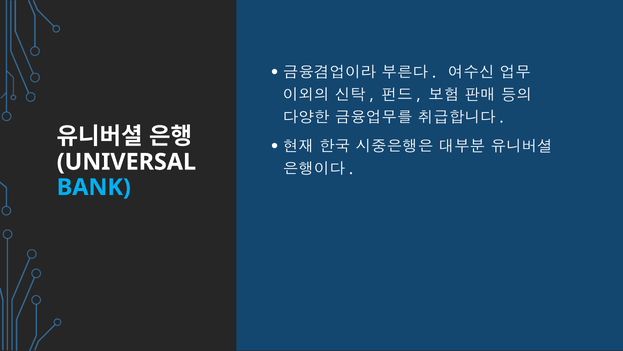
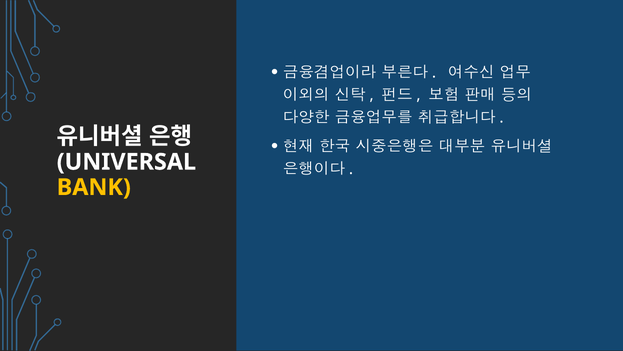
BANK colour: light blue -> yellow (94, 187)
